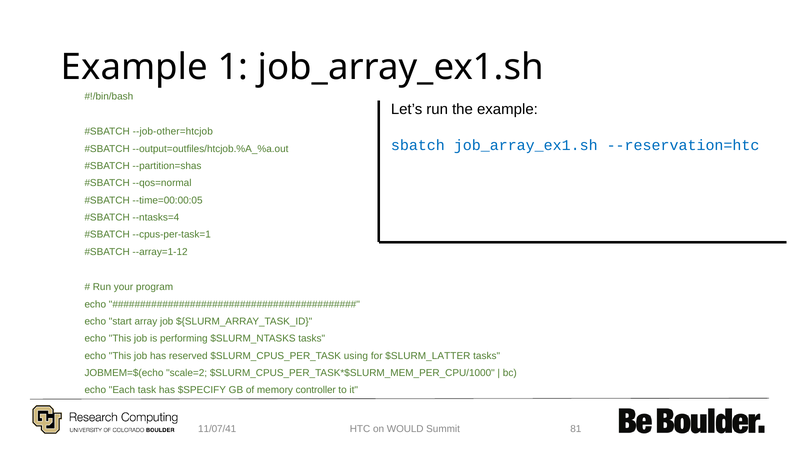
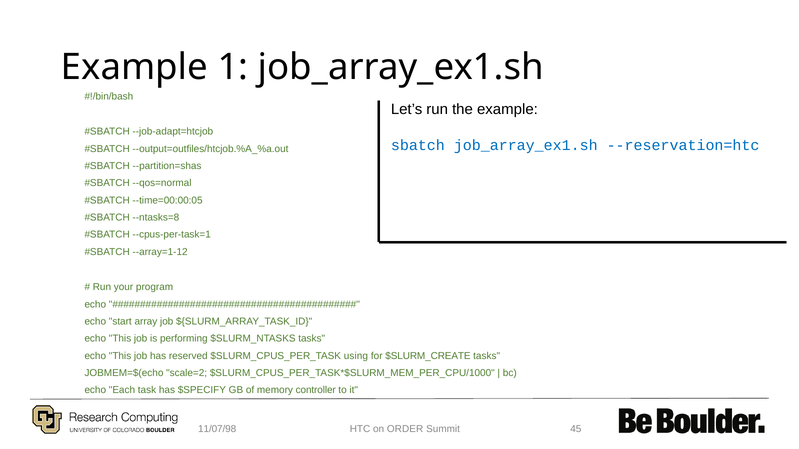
--job-other=htcjob: --job-other=htcjob -> --job-adapt=htcjob (173, 132)
--ntasks=4: --ntasks=4 -> --ntasks=8 (156, 218)
$SLURM_LATTER: $SLURM_LATTER -> $SLURM_CREATE (428, 356)
11/07/41: 11/07/41 -> 11/07/98 (217, 429)
WOULD: WOULD -> ORDER (405, 429)
81: 81 -> 45 (576, 429)
